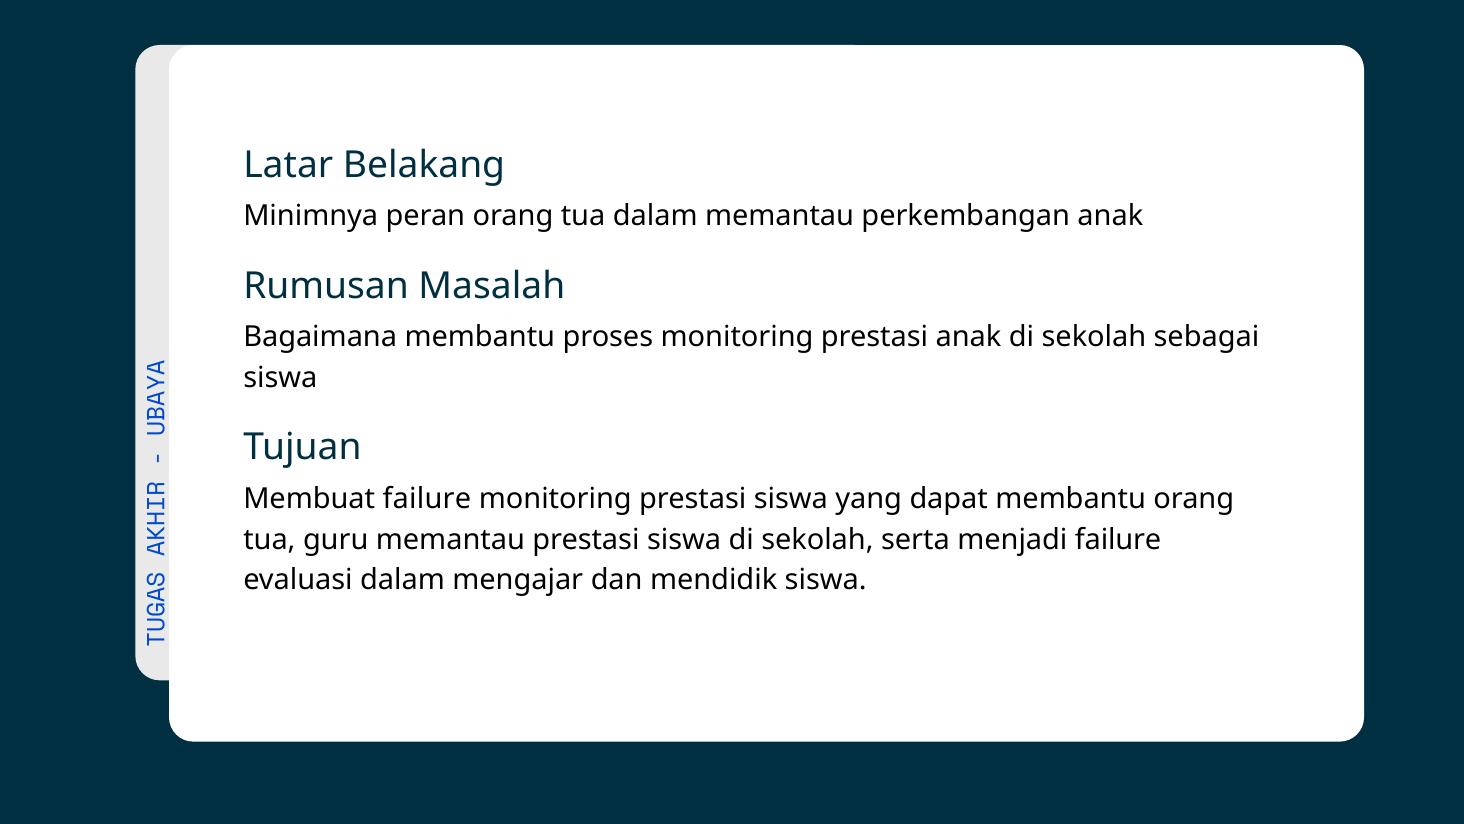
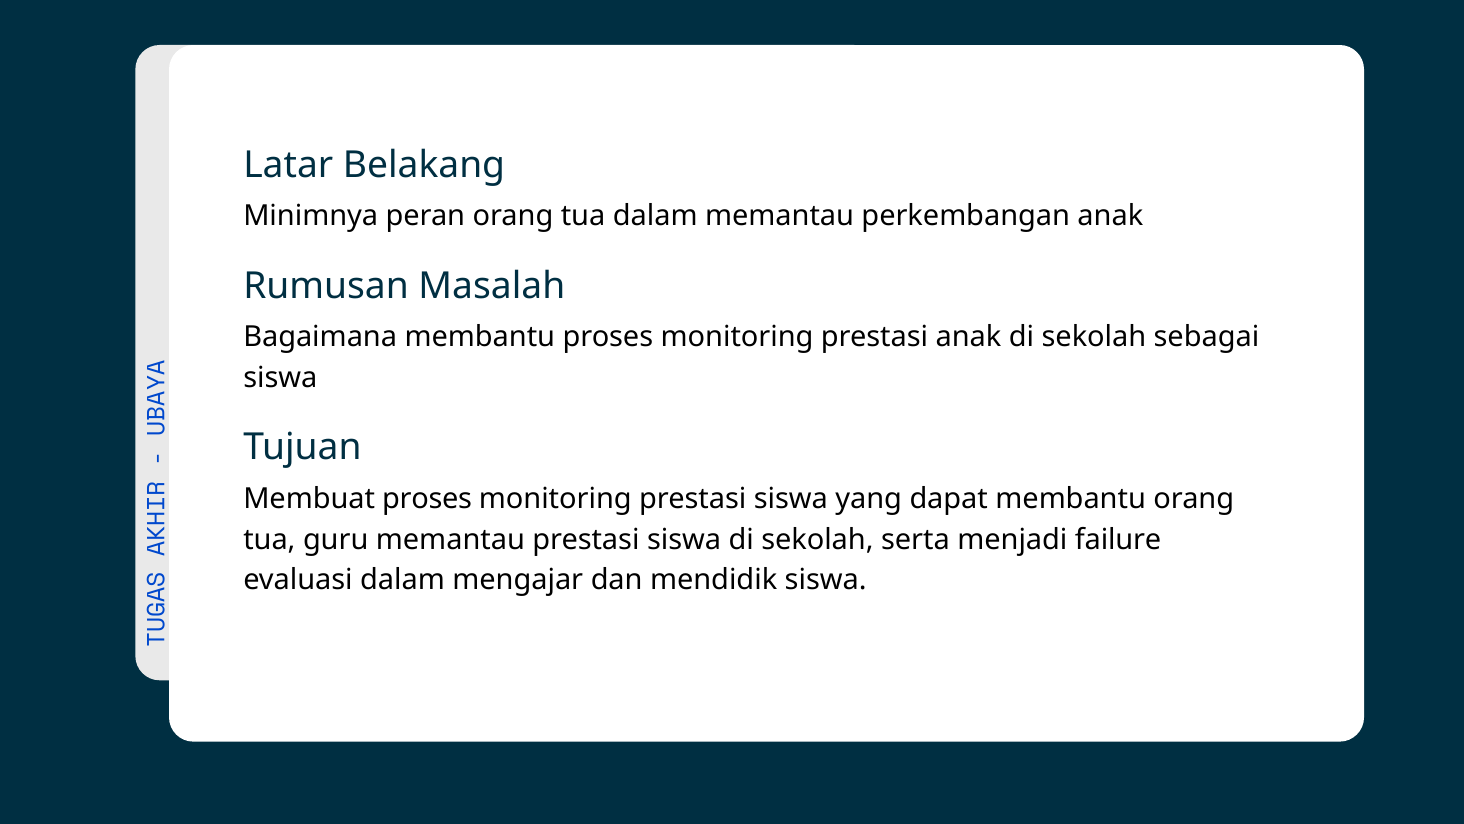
Membuat failure: failure -> proses (427, 499)
